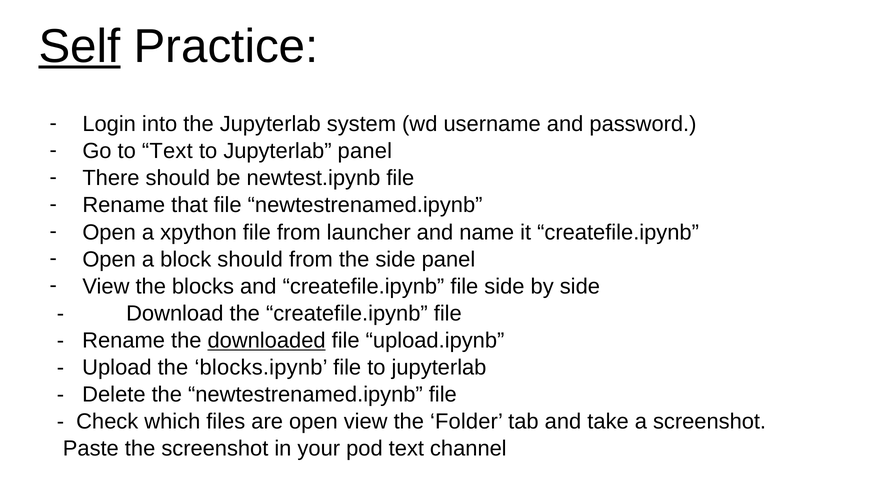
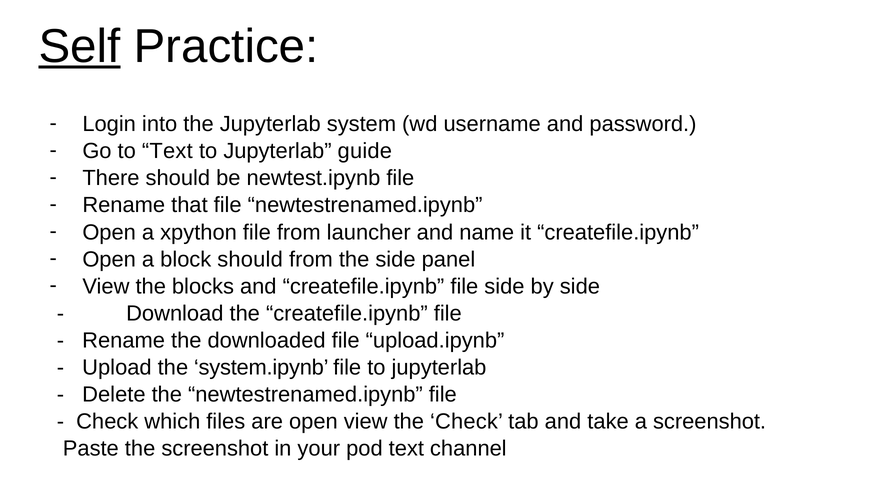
Jupyterlab panel: panel -> guide (365, 151)
downloaded underline: present -> none (267, 340)
blocks.ipynb: blocks.ipynb -> system.ipynb (261, 367)
the Folder: Folder -> Check (466, 421)
